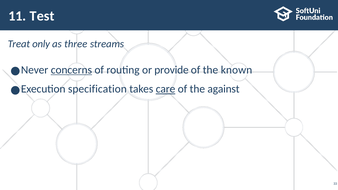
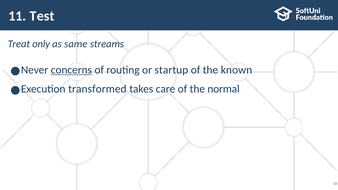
three: three -> same (76, 44)
provide: provide -> startup (171, 70)
specification: specification -> transformed (97, 89)
care underline: present -> none (166, 89)
against: against -> normal (224, 89)
